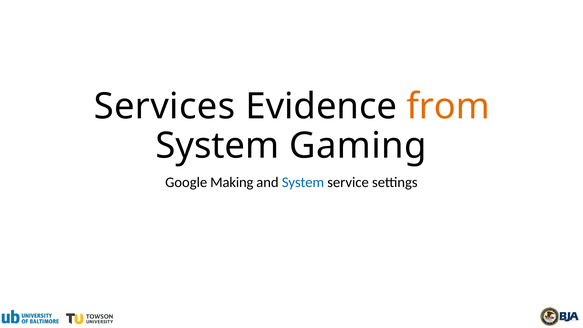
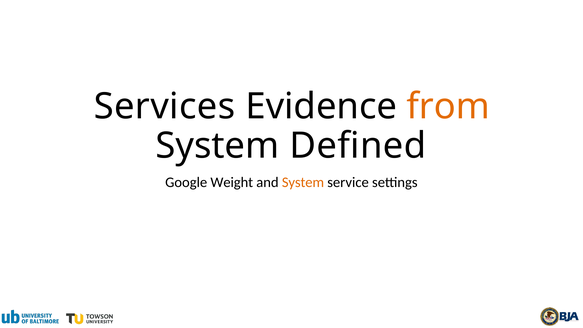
Gaming: Gaming -> Defined (358, 146)
Making: Making -> Weight (232, 182)
System colour: blue -> orange (303, 182)
